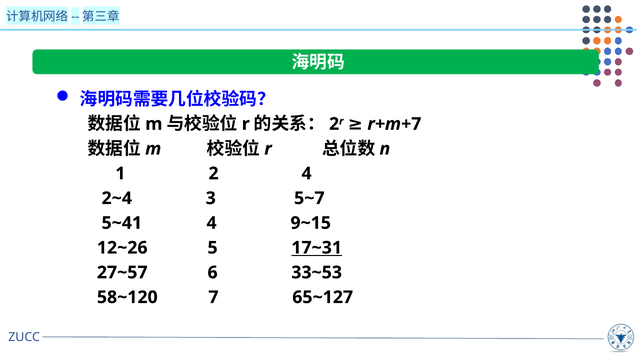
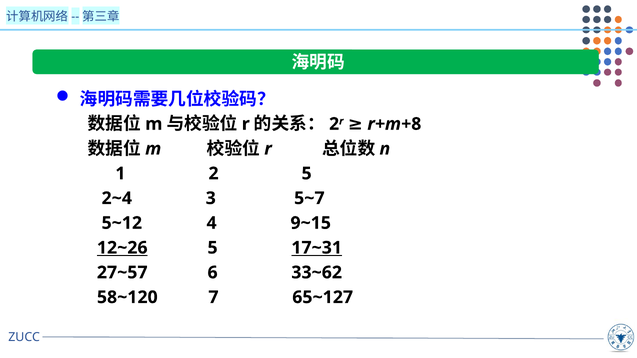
7: 7 -> 8 (416, 124)
2 4: 4 -> 5 (307, 174)
5~41: 5~41 -> 5~12 (122, 223)
12~26 underline: none -> present (122, 248)
33~53: 33~53 -> 33~62 (317, 273)
